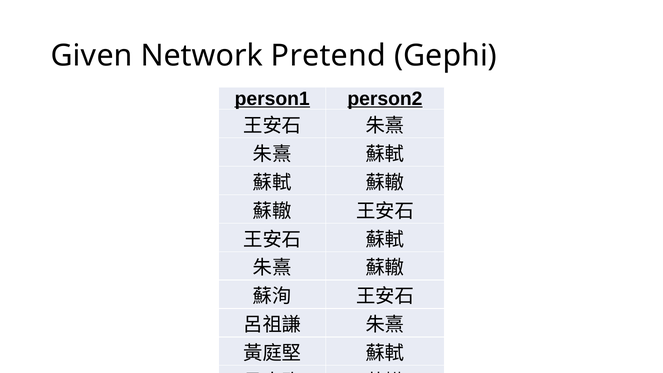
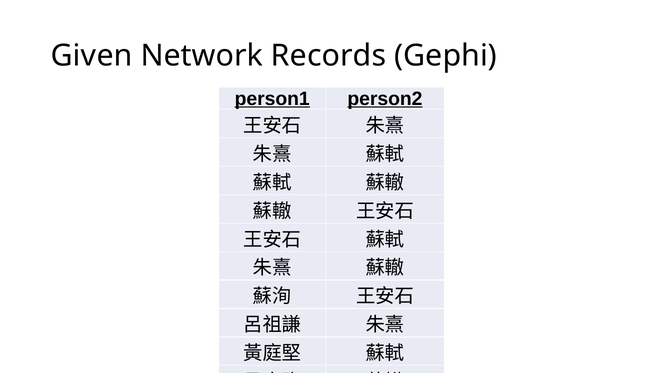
Pretend: Pretend -> Records (329, 56)
